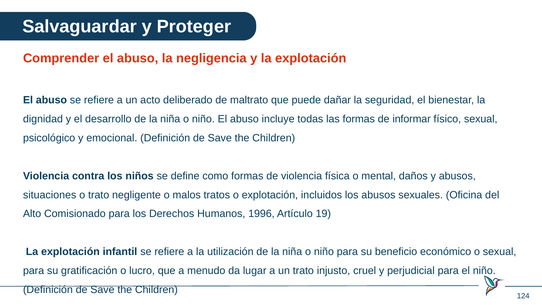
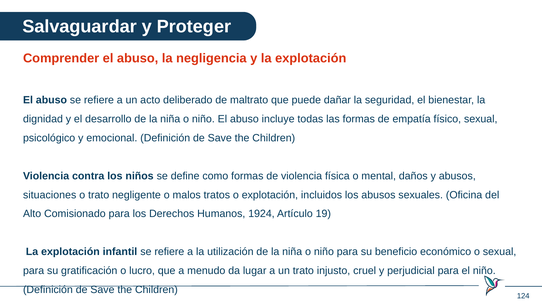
informar: informar -> empatía (412, 119)
1996: 1996 -> 1924 (261, 214)
